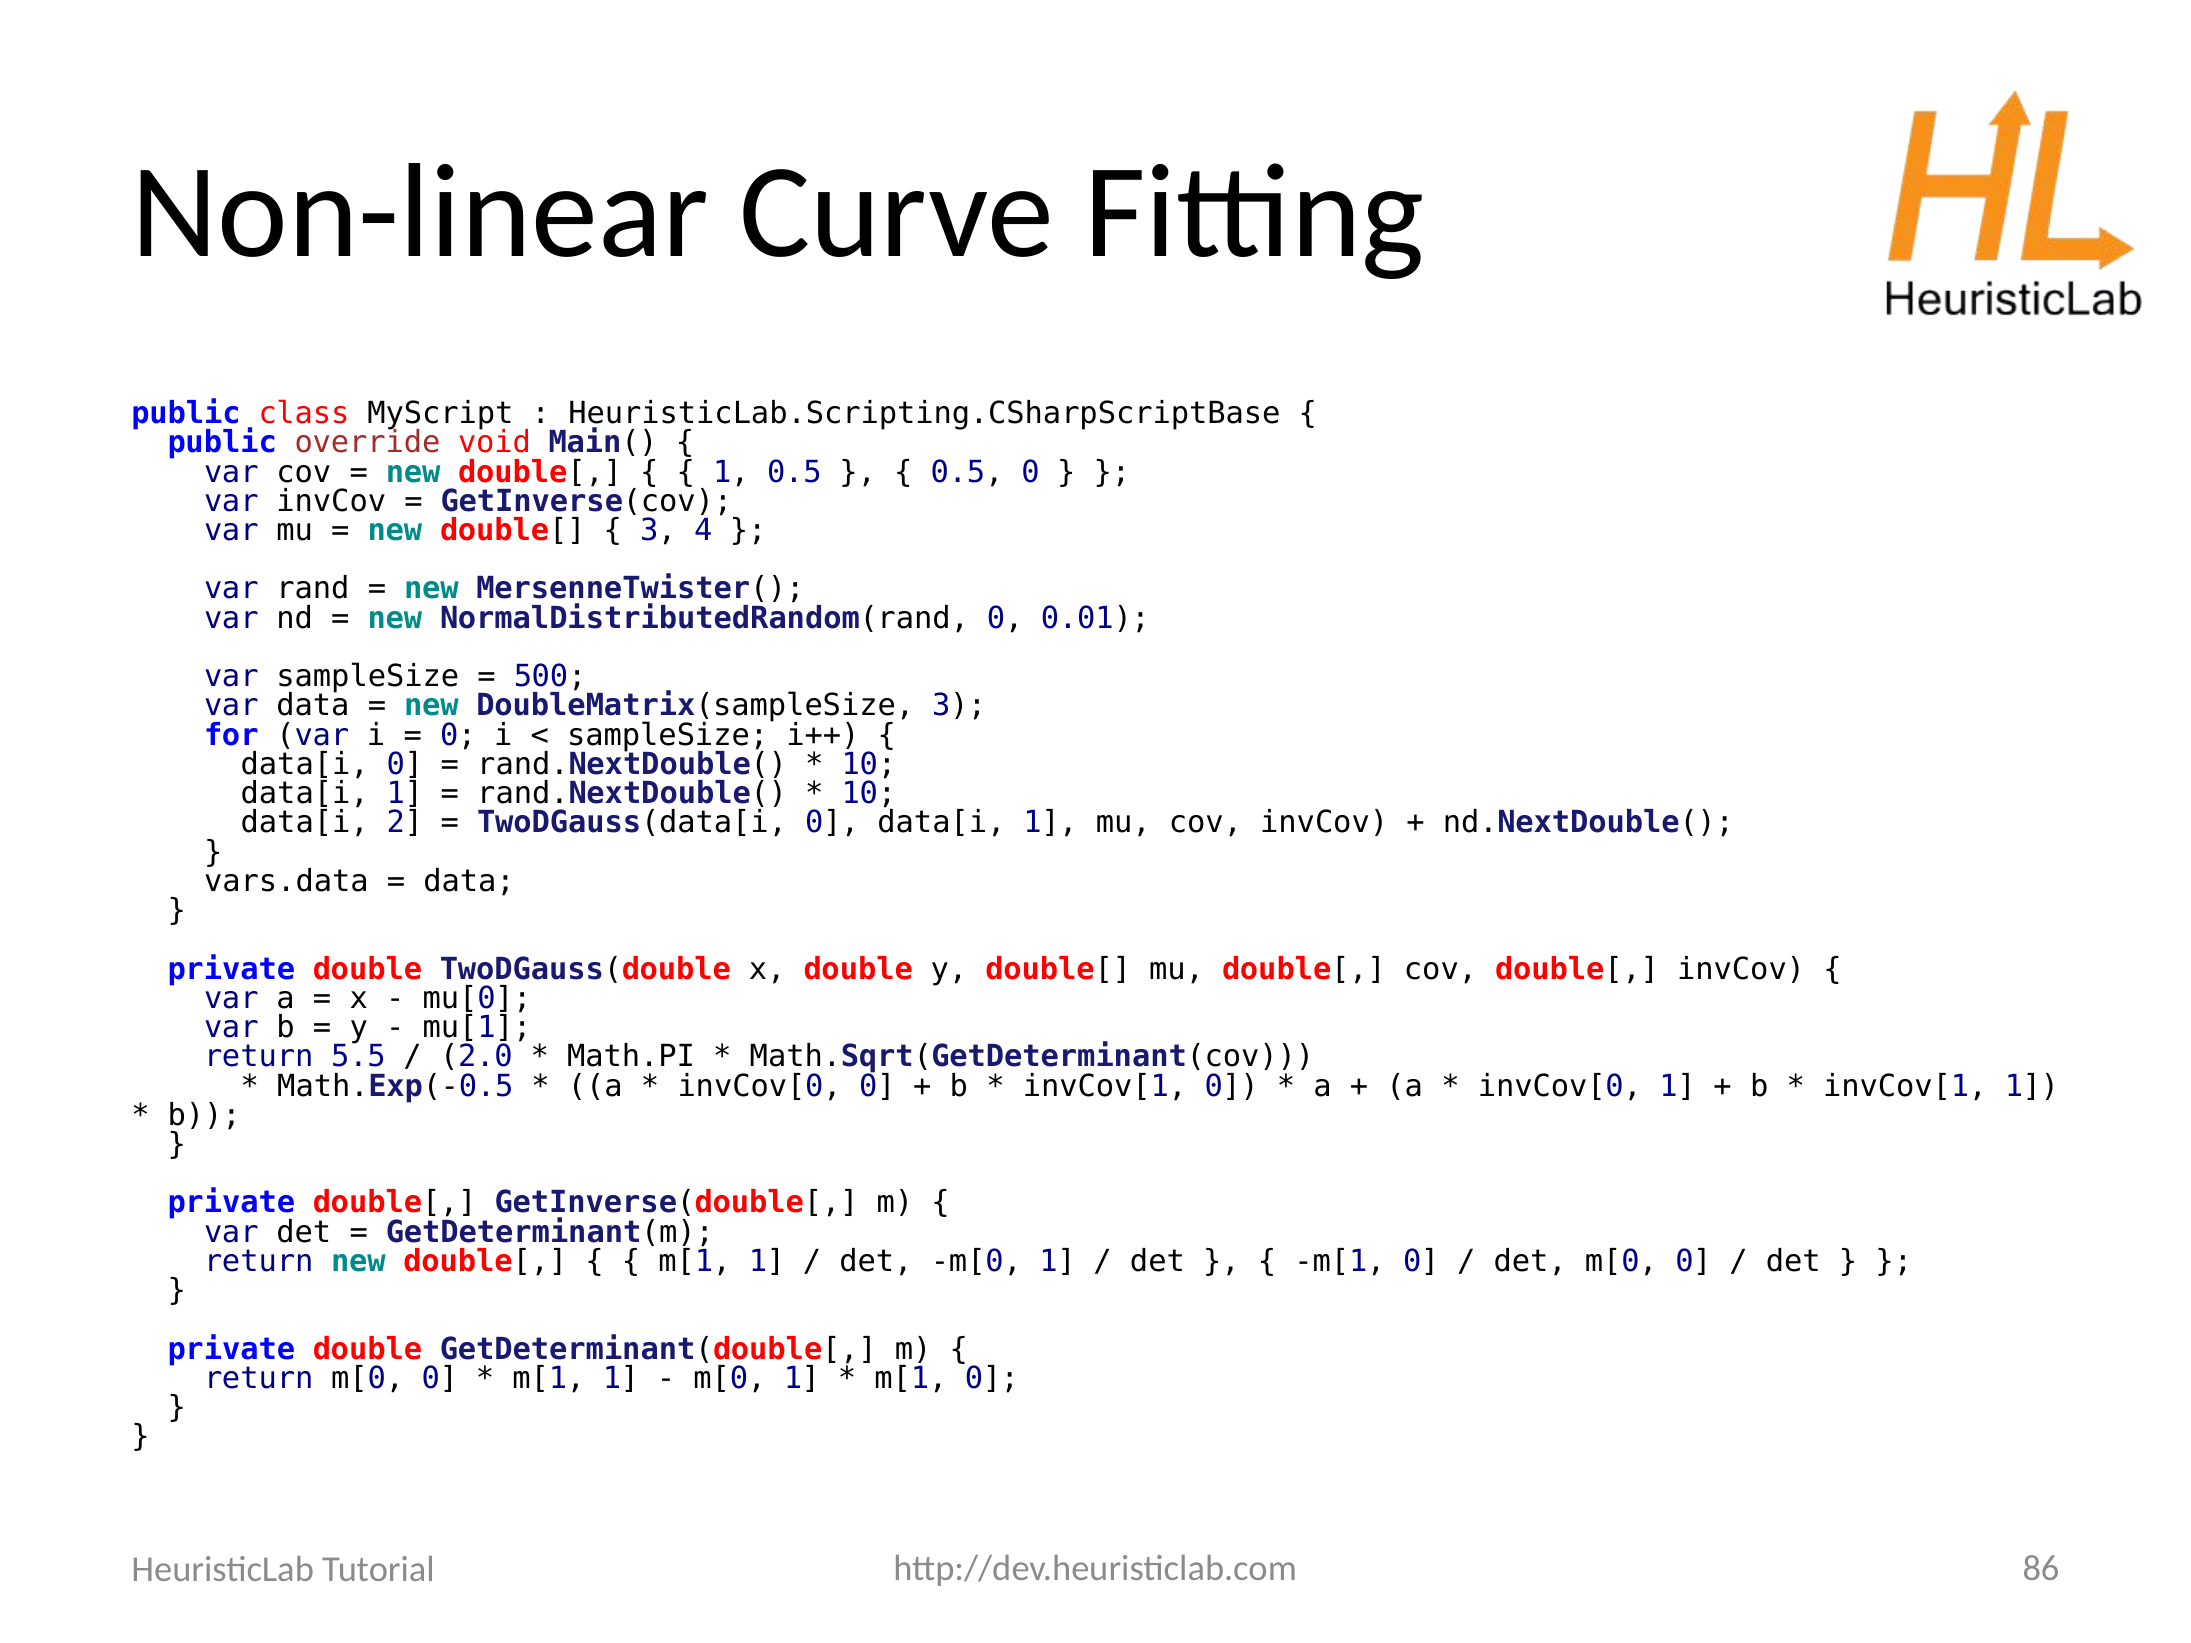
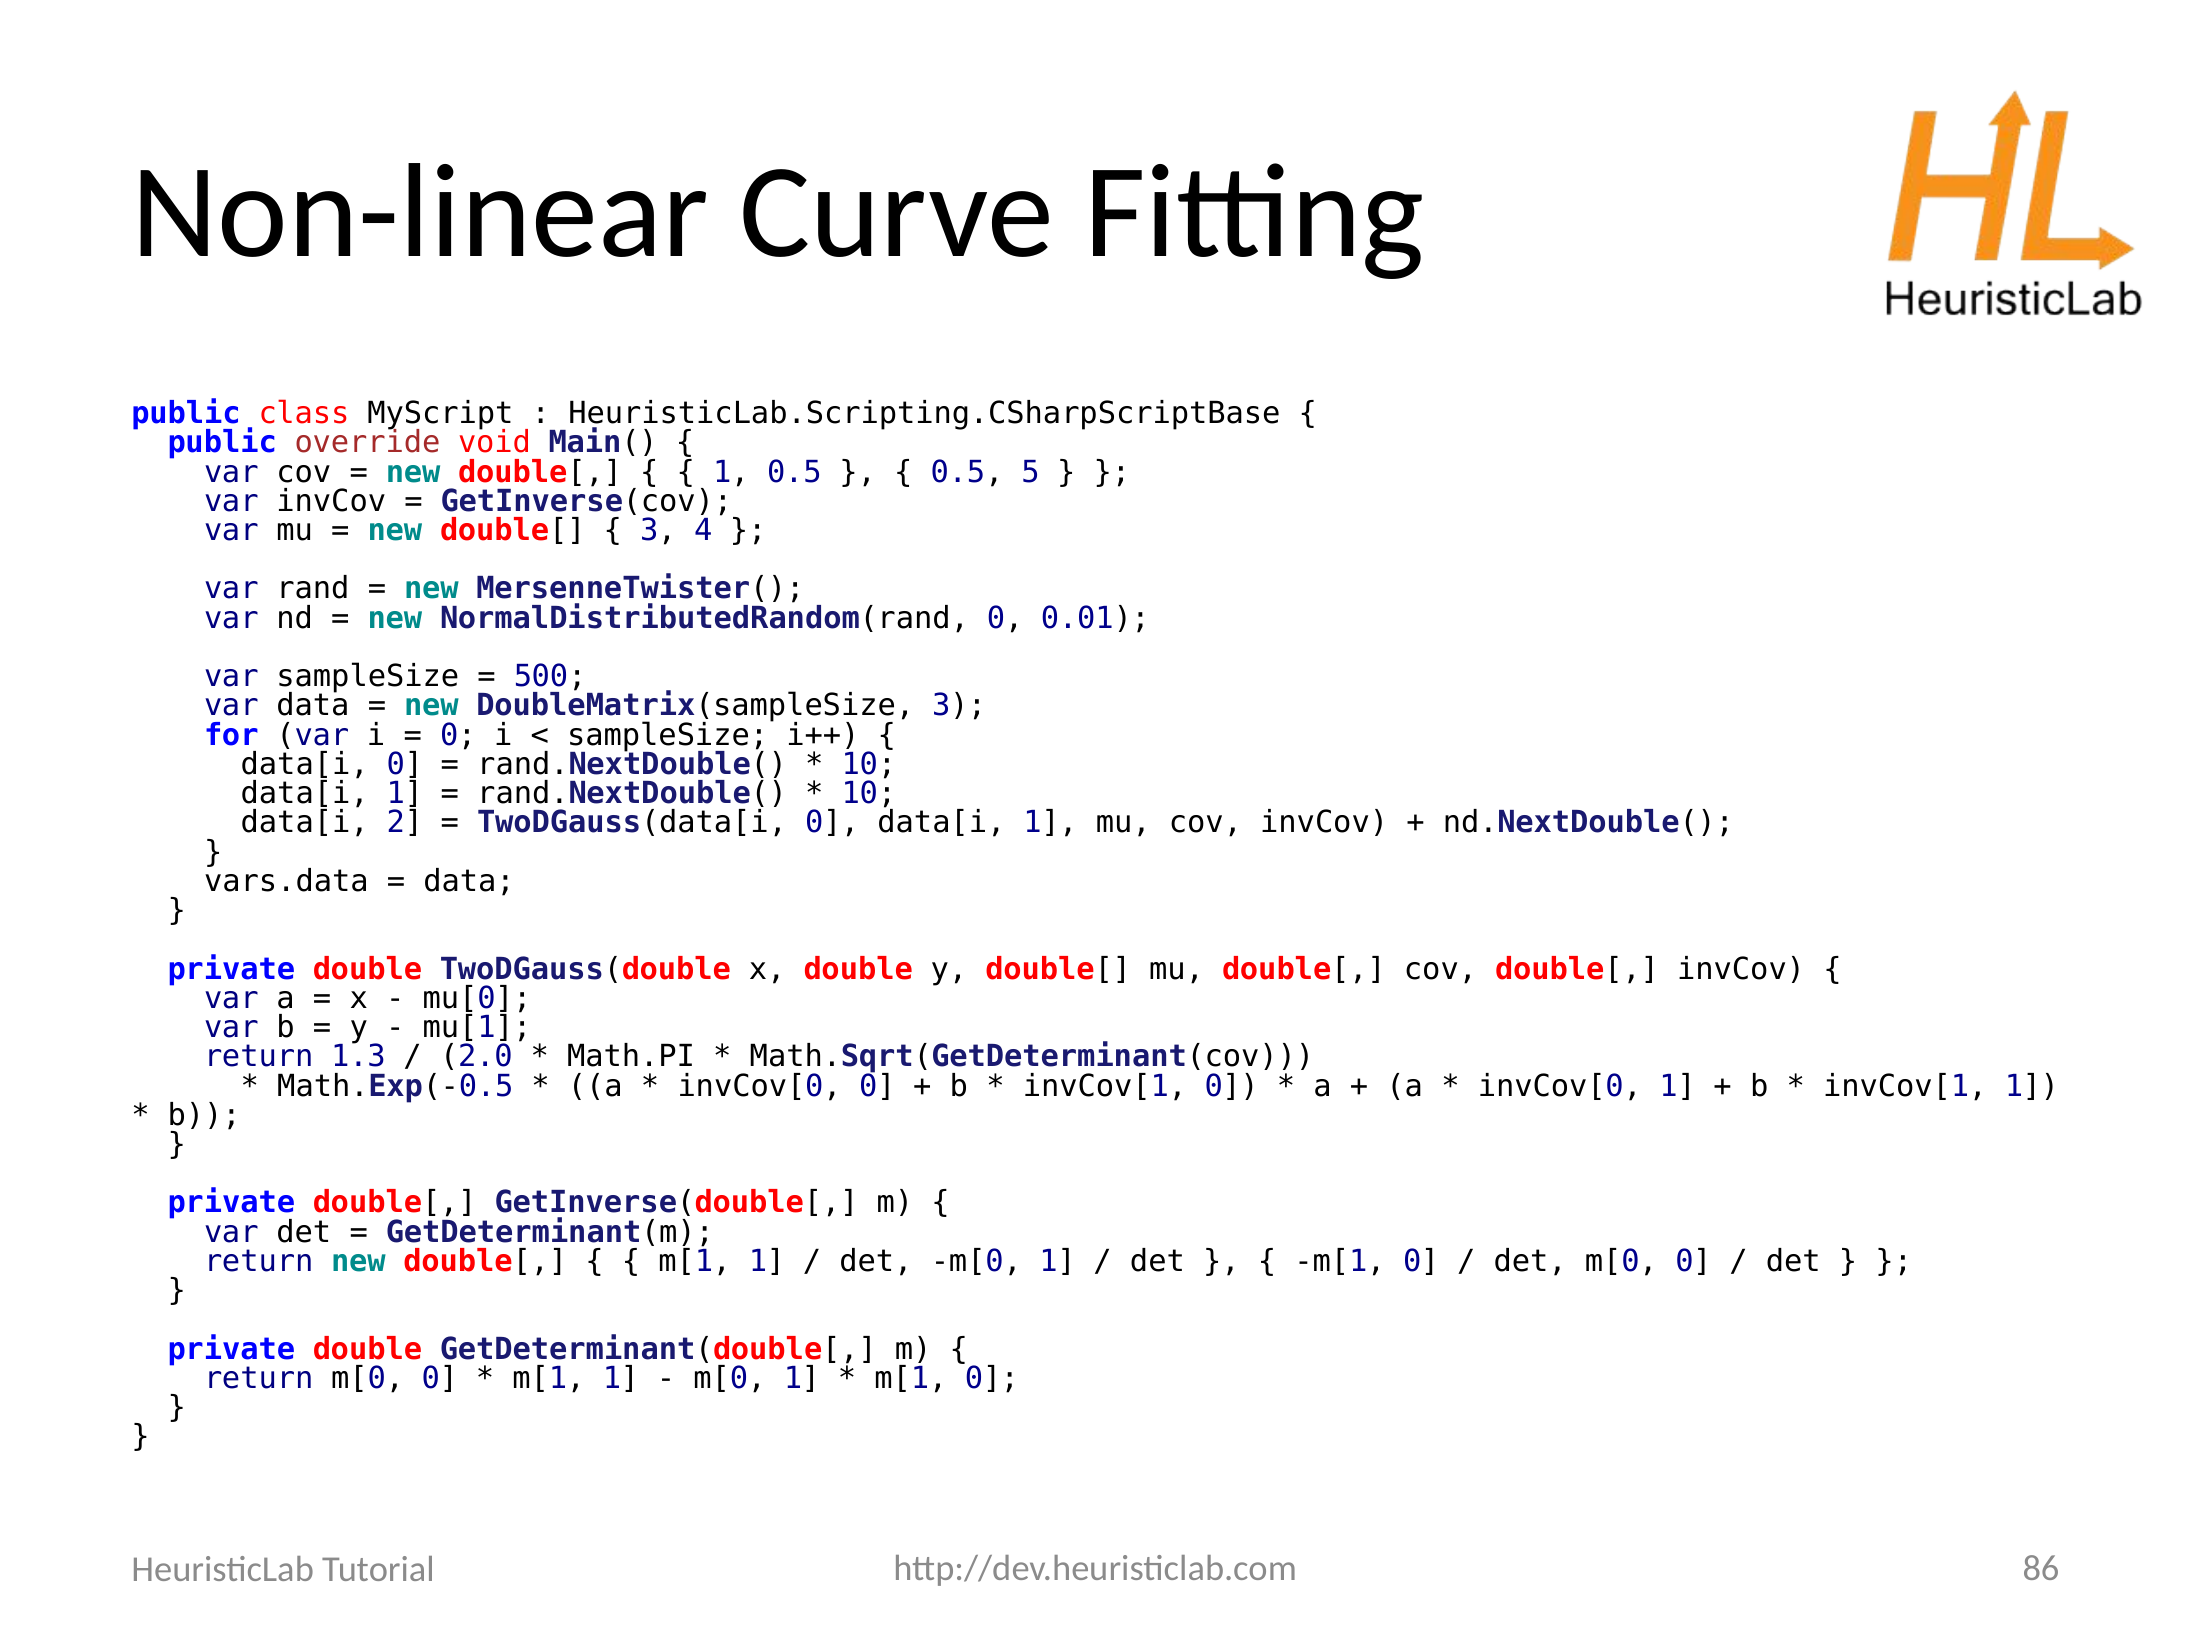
0.5 0: 0 -> 5 (1030, 472)
5.5: 5.5 -> 1.3 (358, 1057)
